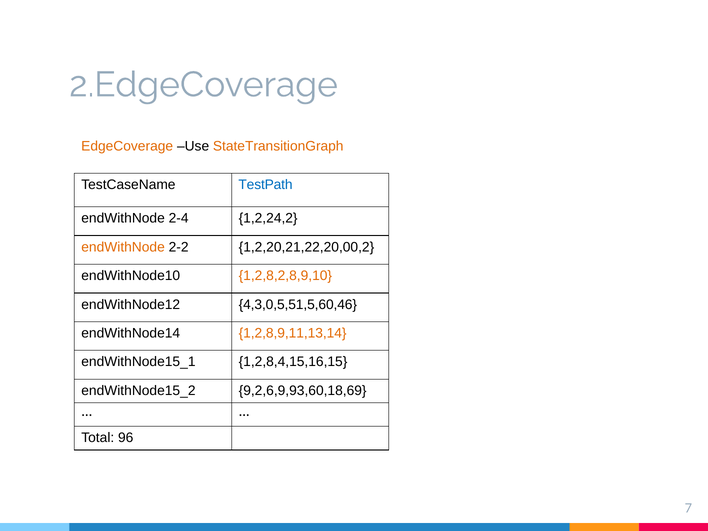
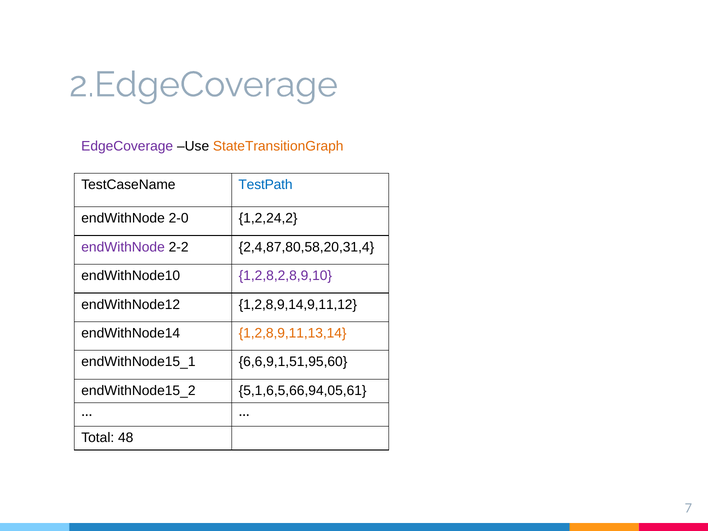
EdgeCoverage colour: orange -> purple (127, 146)
2-4: 2-4 -> 2-0 (179, 218)
endWithNode colour: orange -> purple (123, 247)
1,2,20,21,22,20,00,2: 1,2,20,21,22,20,00,2 -> 2,4,87,80,58,20,31,4 (306, 247)
1,2,8,2,8,9,10 colour: orange -> purple (285, 276)
4,3,0,5,51,5,60,46: 4,3,0,5,51,5,60,46 -> 1,2,8,9,14,9,11,12 (298, 304)
1,2,8,4,15,16,15: 1,2,8,4,15,16,15 -> 6,6,9,1,51,95,60 (293, 362)
9,2,6,9,93,60,18,69: 9,2,6,9,93,60,18,69 -> 5,1,6,5,66,94,05,61 (303, 391)
96: 96 -> 48 (126, 438)
